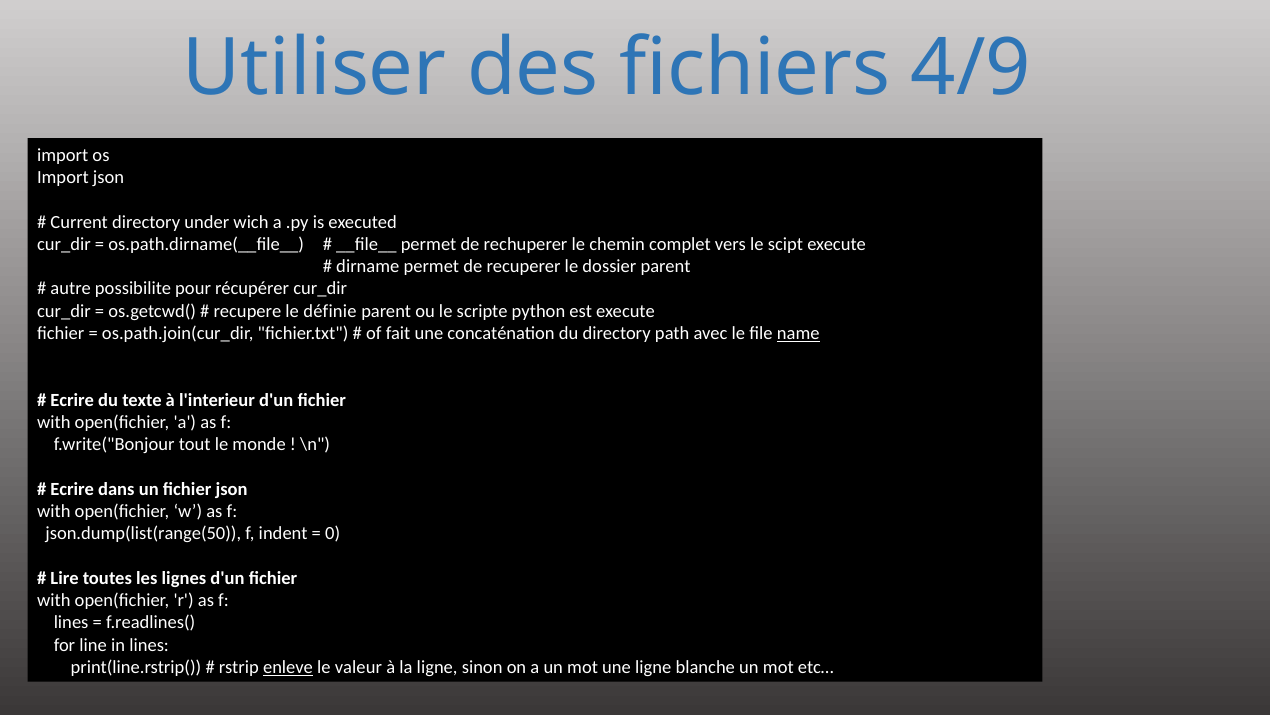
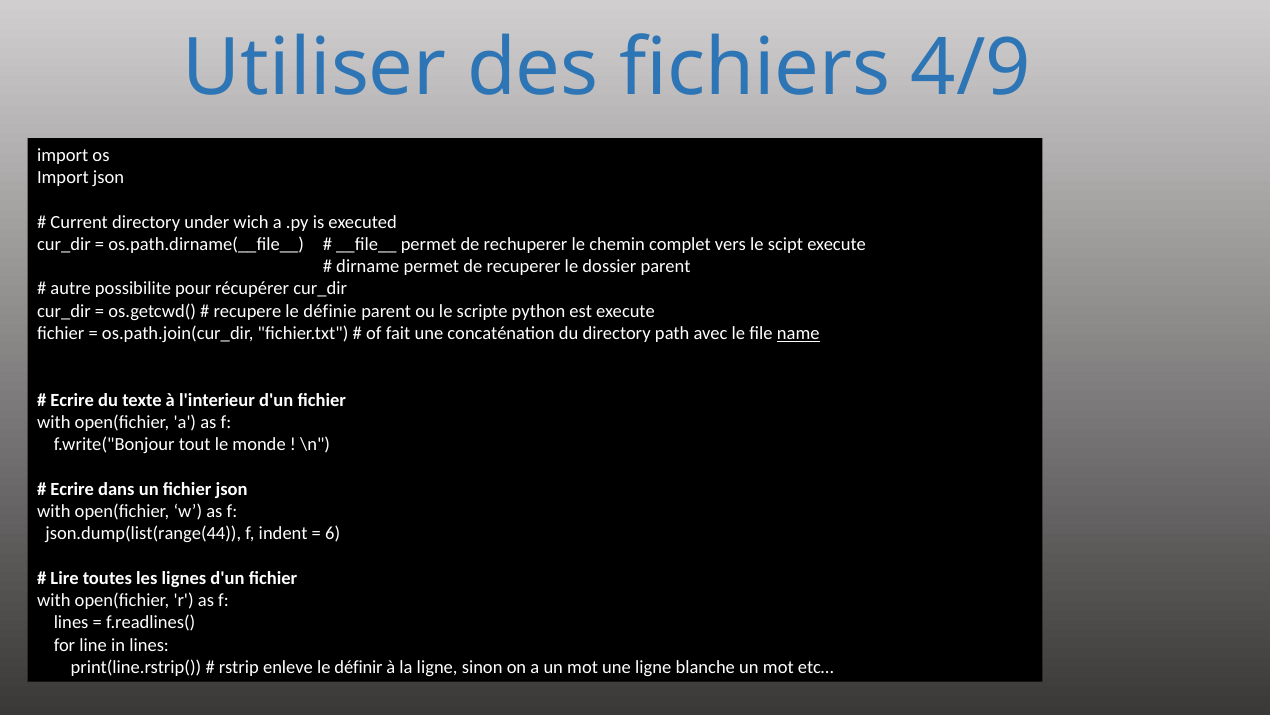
json.dump(list(range(50: json.dump(list(range(50 -> json.dump(list(range(44 (143, 533)
0: 0 -> 6 (333, 533)
enleve underline: present -> none (288, 667)
valeur: valeur -> définir (359, 667)
